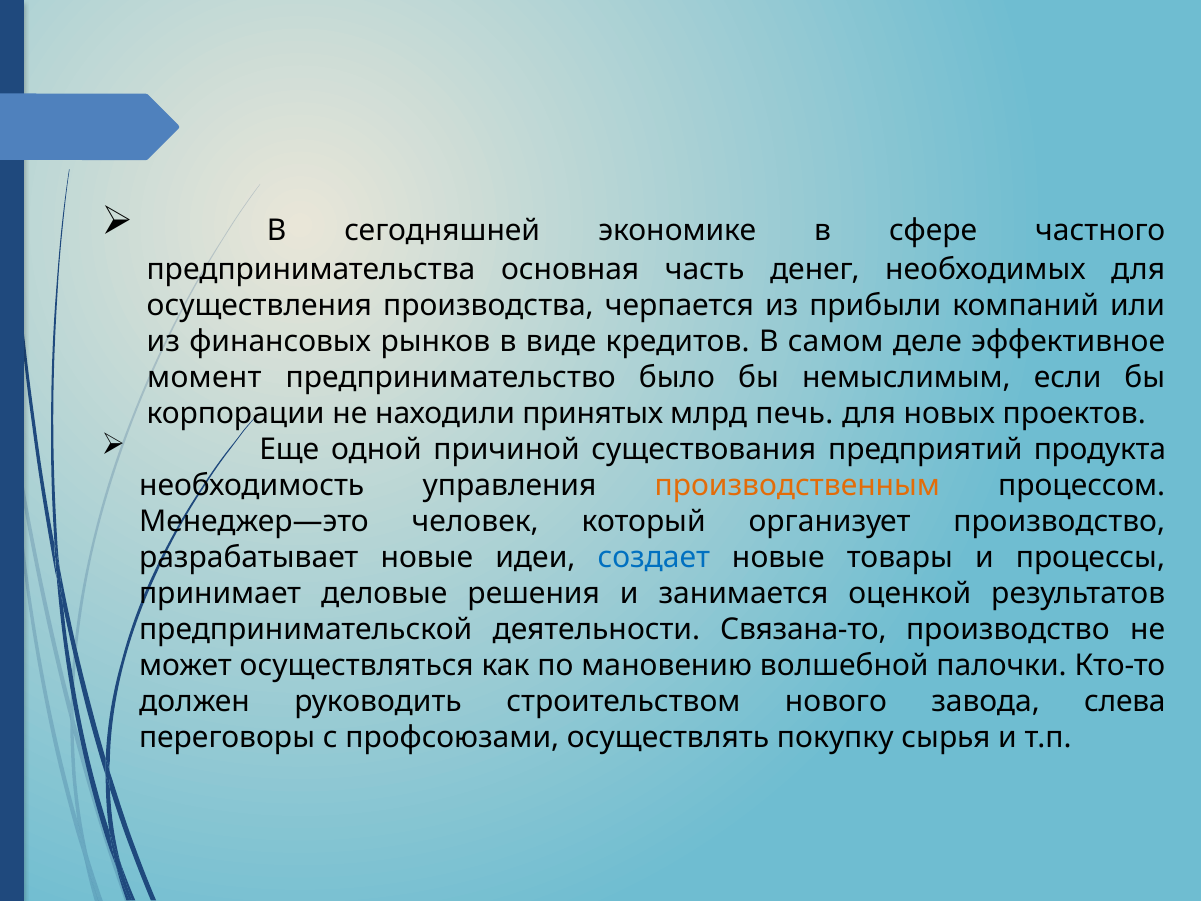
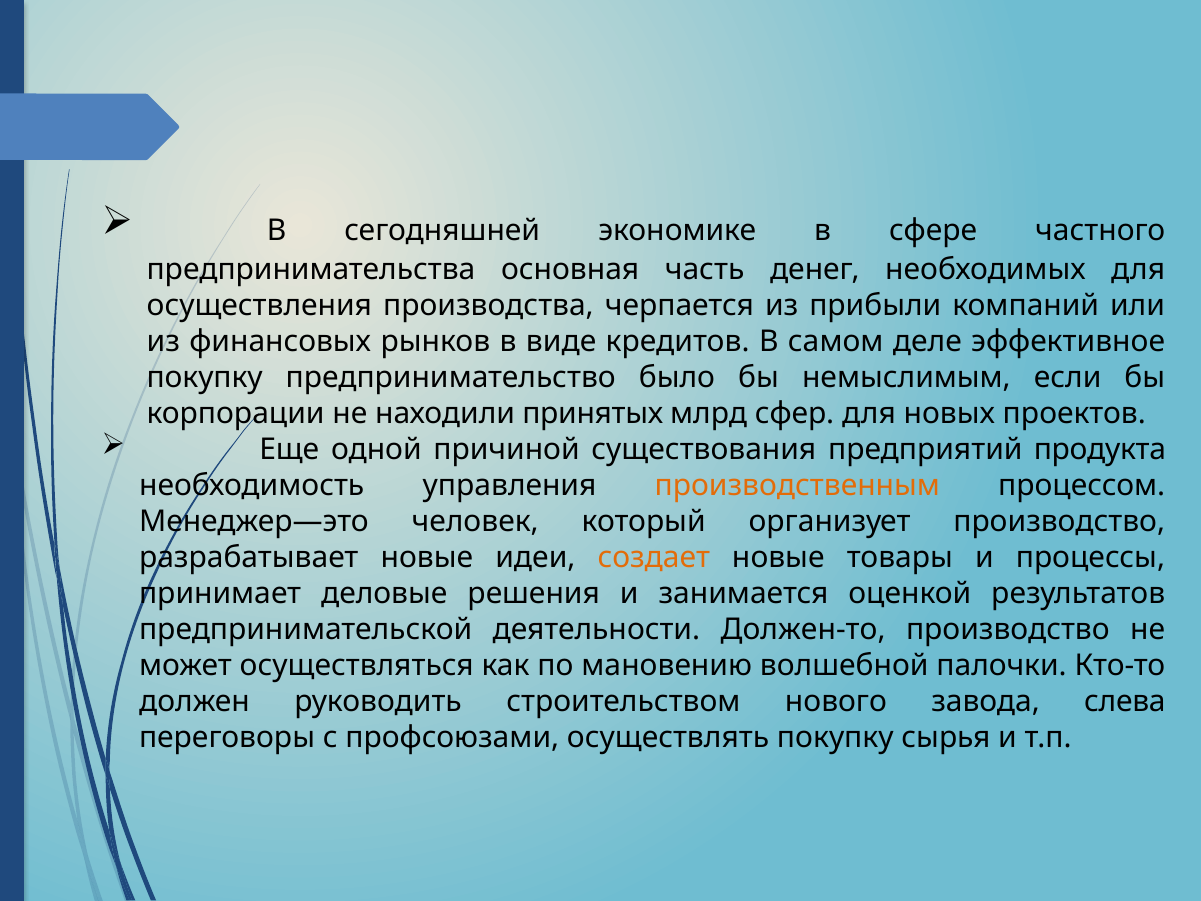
момент: момент -> покупку (205, 377)
печь: печь -> сфер (795, 413)
создает colour: blue -> orange (654, 557)
Связана-то: Связана-то -> Должен-то (803, 629)
